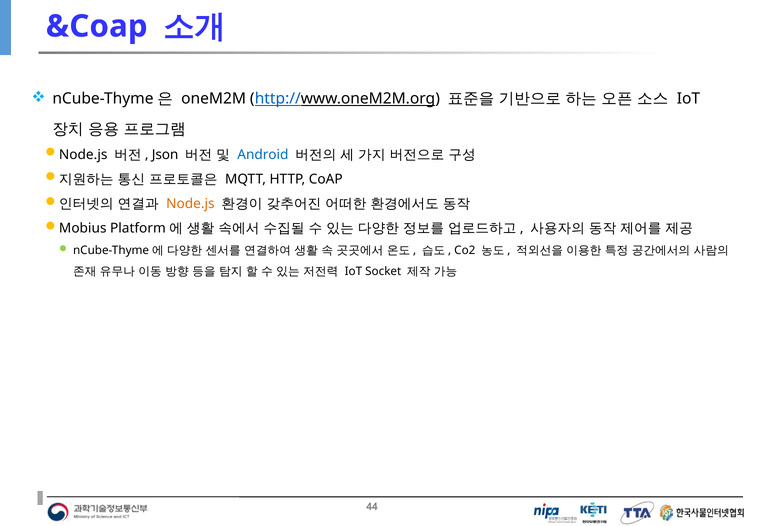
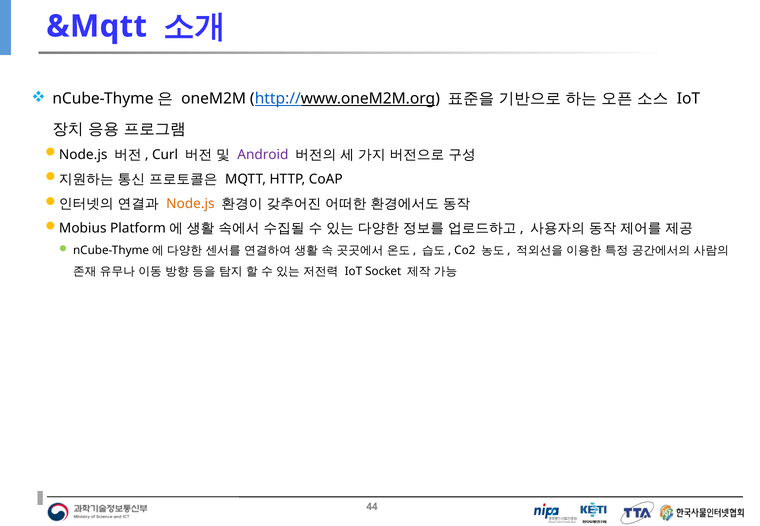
&Coap: &Coap -> &Mqtt (97, 26)
Json: Json -> Curl (165, 155)
Android colour: blue -> purple (263, 155)
